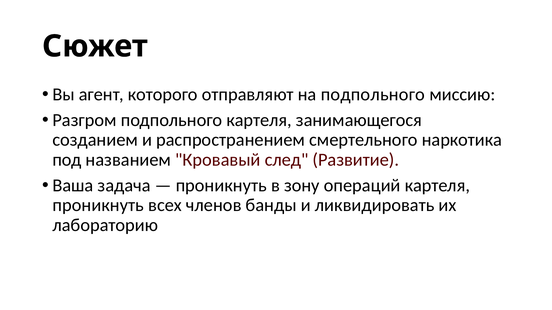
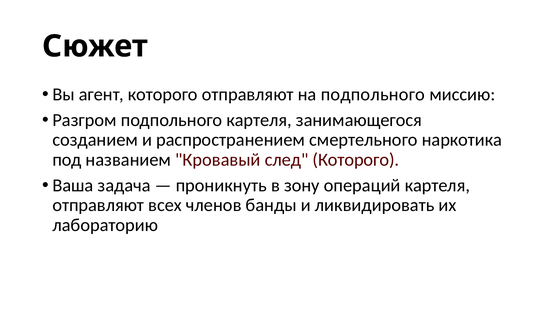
след Развитие: Развитие -> Которого (356, 160)
проникнуть: проникнуть -> отправляют (98, 205)
